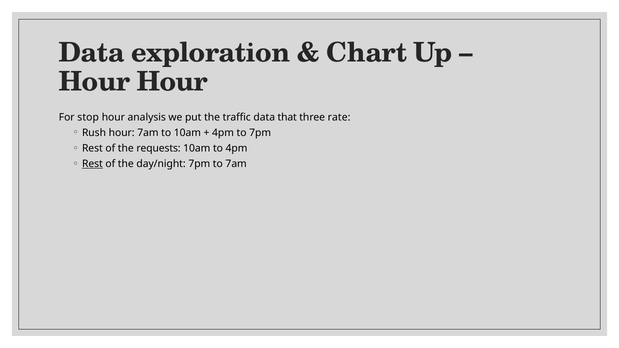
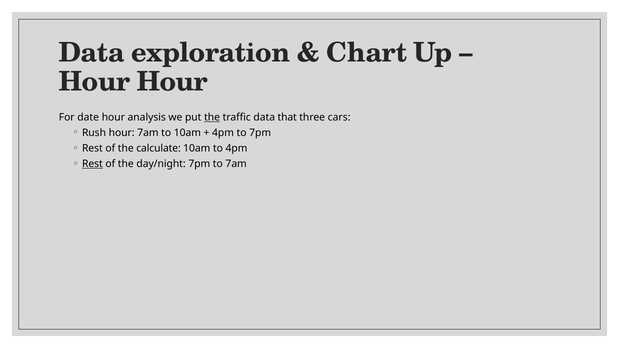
stop: stop -> date (88, 117)
the underline: none -> present (212, 117)
rate: rate -> cars (339, 117)
requests: requests -> calculate (159, 148)
